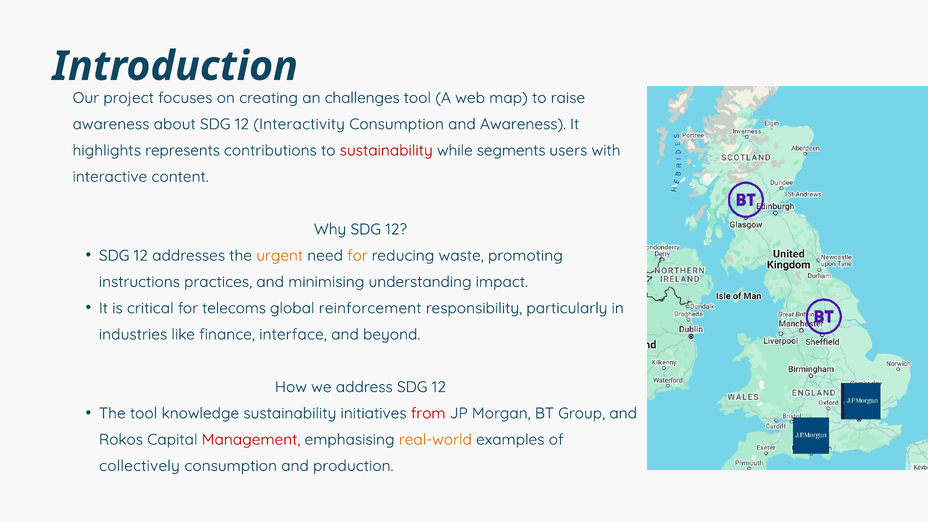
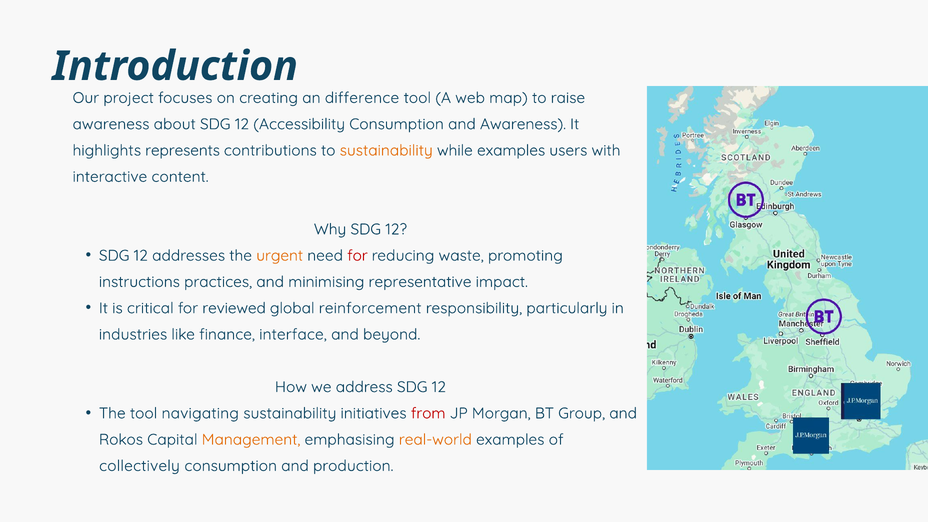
challenges: challenges -> difference (362, 98)
Interactivity: Interactivity -> Accessibility (299, 124)
sustainability colour: red -> orange (386, 150)
while segments: segments -> examples (511, 150)
for colour: orange -> red (357, 256)
understanding: understanding -> representative (420, 282)
telecoms: telecoms -> reviewed (234, 308)
knowledge: knowledge -> navigating (200, 413)
Management colour: red -> orange (251, 440)
